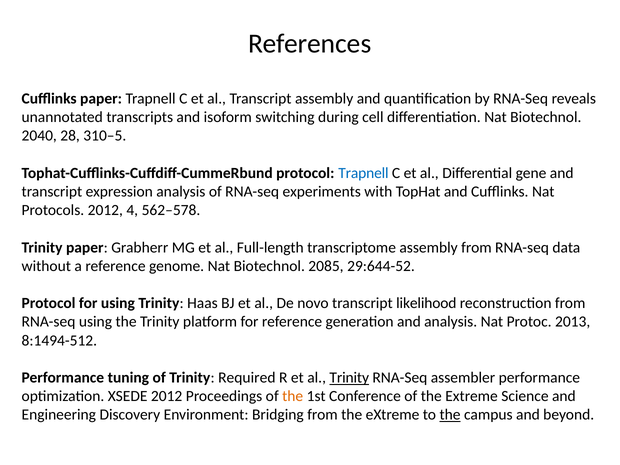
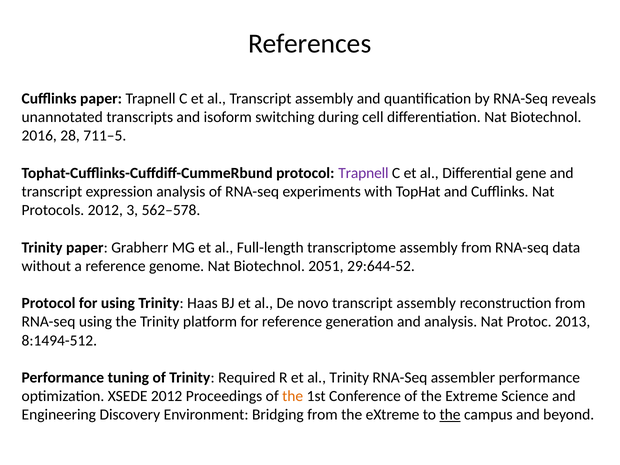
2040: 2040 -> 2016 (39, 136)
310–5: 310–5 -> 711–5 (105, 136)
Trapnell colour: blue -> purple (363, 173)
4: 4 -> 3 (132, 210)
2085: 2085 -> 2051 (326, 266)
novo transcript likelihood: likelihood -> assembly (426, 303)
Trinity underline: present -> none (349, 378)
